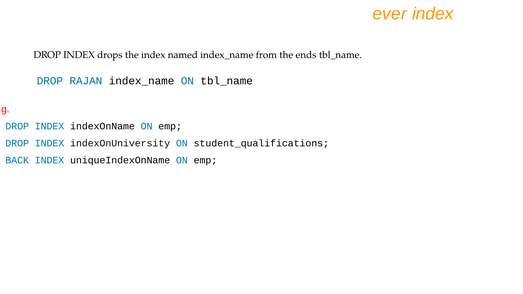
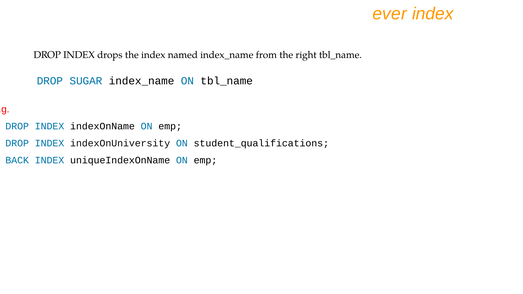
ends: ends -> right (306, 55)
RAJAN: RAJAN -> SUGAR (86, 81)
